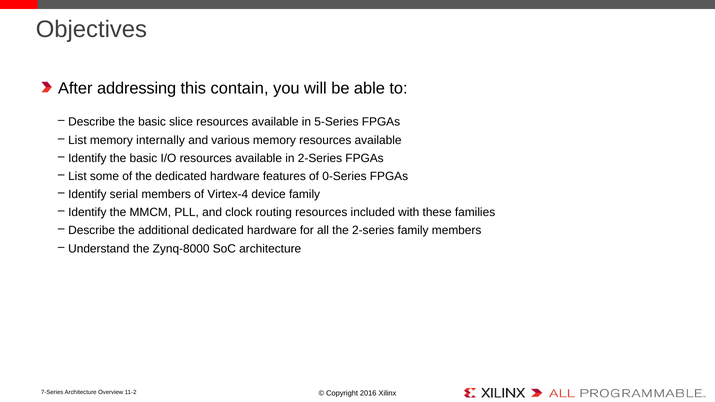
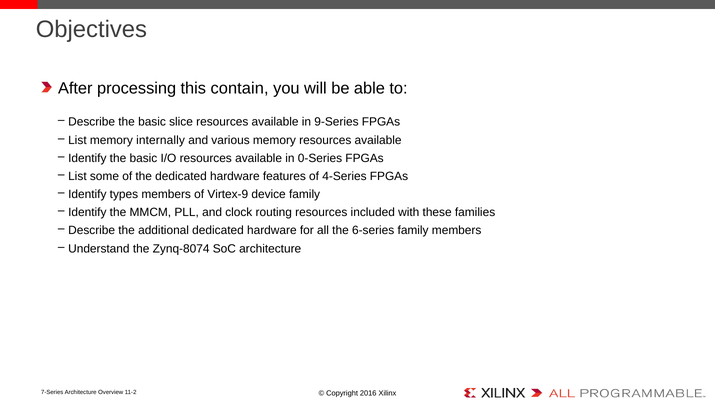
addressing: addressing -> processing (137, 88)
5-Series: 5-Series -> 9-Series (336, 122)
in 2-Series: 2-Series -> 0-Series (320, 158)
0-Series: 0-Series -> 4-Series (344, 176)
serial: serial -> types (124, 194)
Virtex-4: Virtex-4 -> Virtex-9 (228, 194)
the 2-series: 2-series -> 6-series (373, 231)
Zynq-8000: Zynq-8000 -> Zynq-8074 (181, 249)
